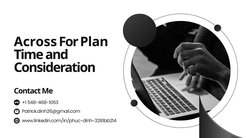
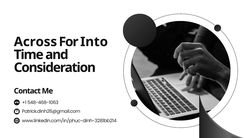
Plan: Plan -> Into (94, 42)
